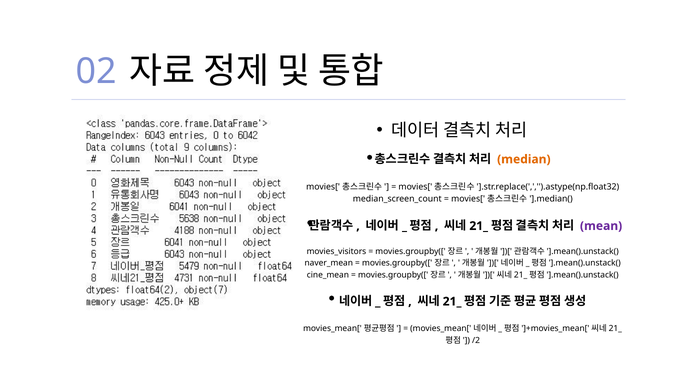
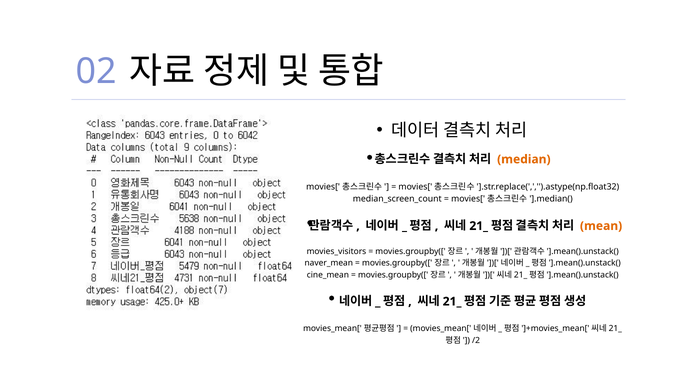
mean colour: purple -> orange (601, 226)
